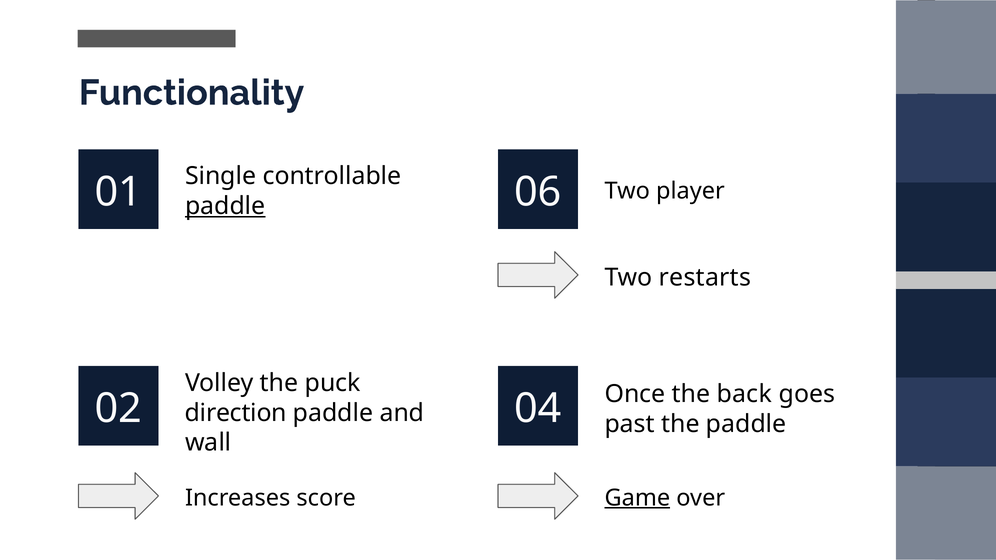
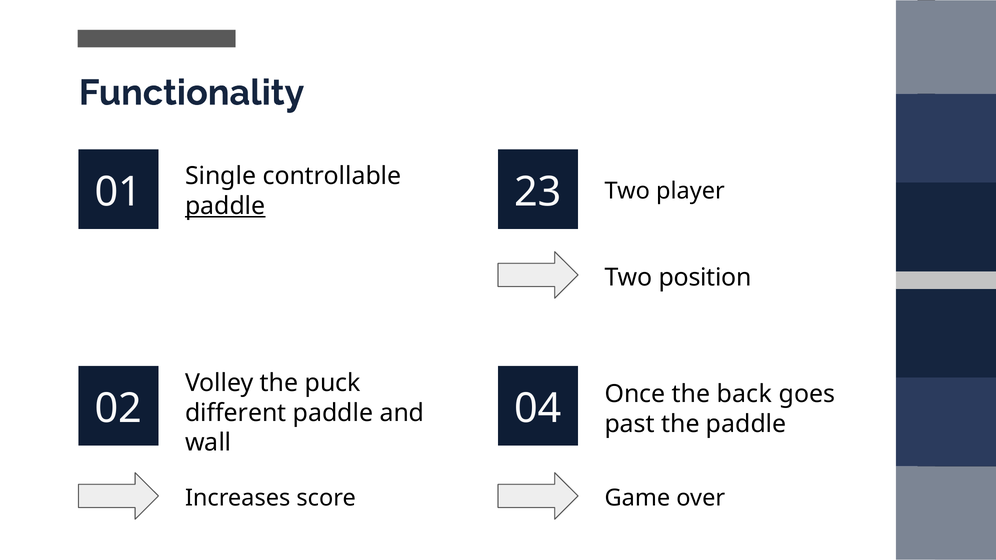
06: 06 -> 23 (538, 192)
restarts: restarts -> position (705, 278)
direction: direction -> different (236, 413)
Game underline: present -> none (637, 498)
